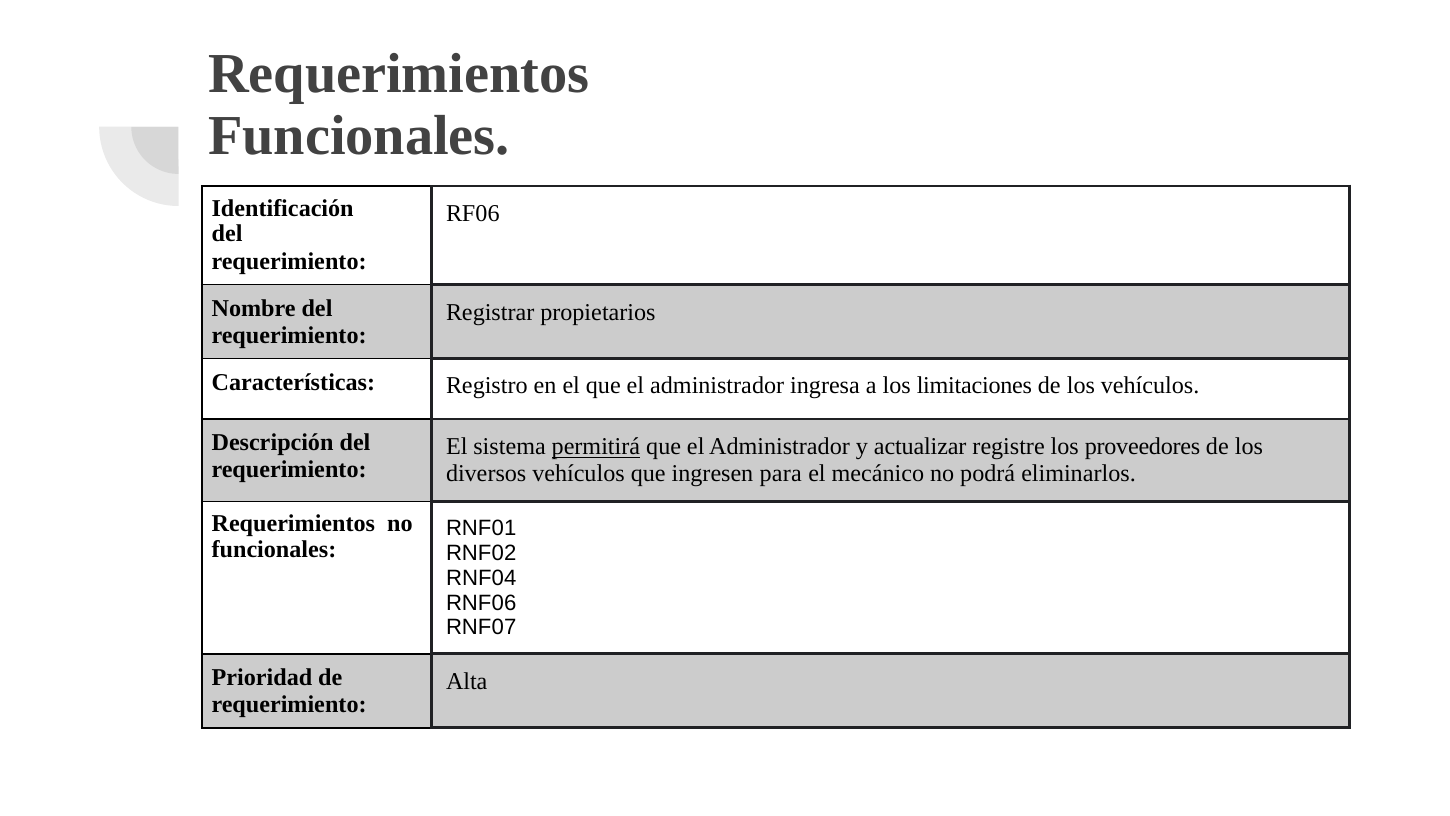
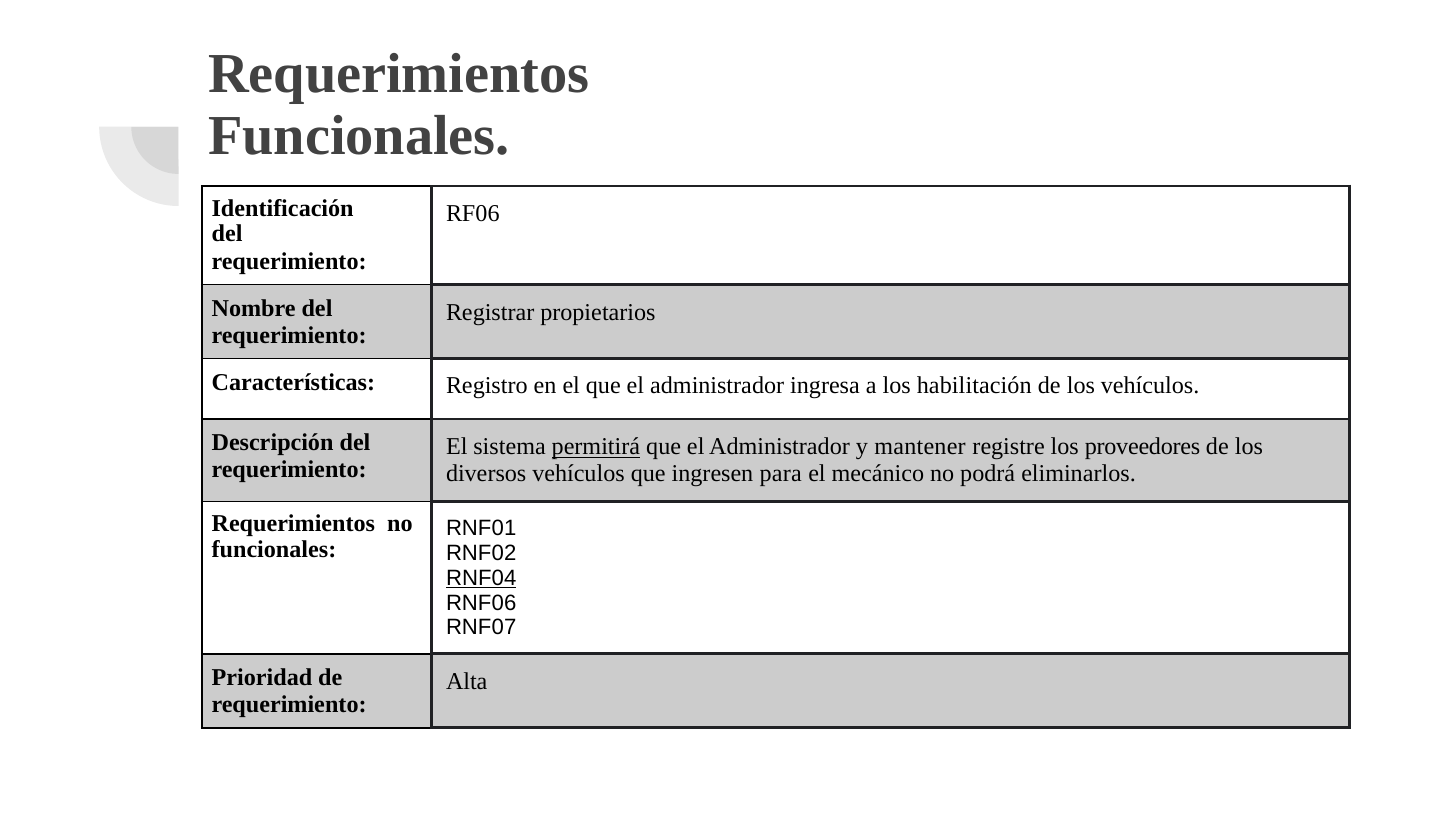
limitaciones: limitaciones -> habilitación (974, 385)
actualizar: actualizar -> mantener (920, 447)
RNF04 underline: none -> present (481, 578)
